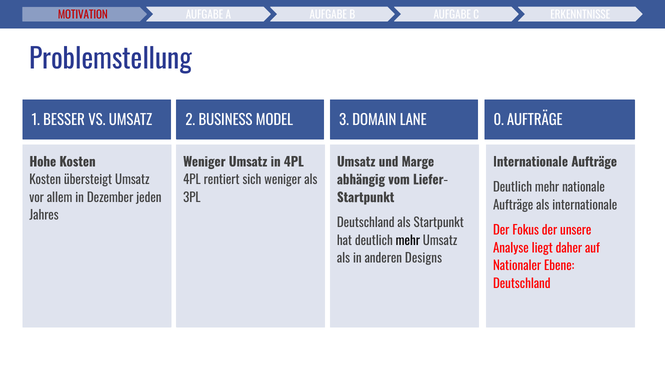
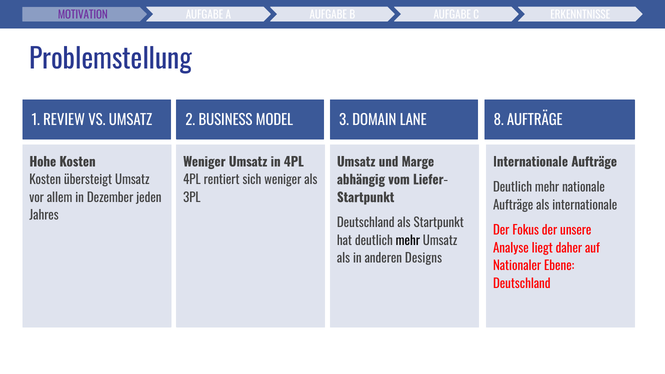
MOTIVATION colour: red -> purple (83, 15)
BESSER: BESSER -> REVIEW (64, 121)
0: 0 -> 8 (499, 121)
